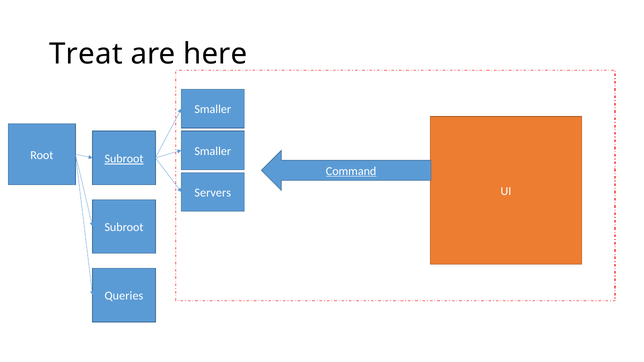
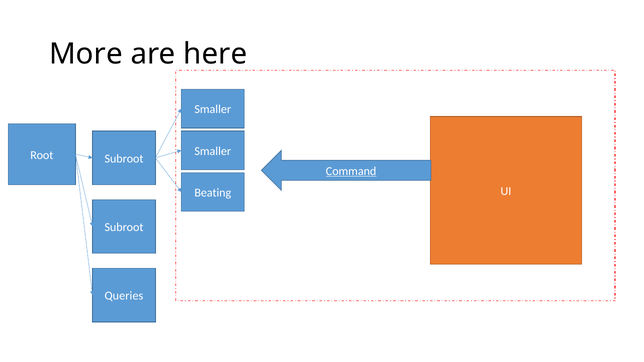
Treat: Treat -> More (86, 54)
Subroot underline: present -> none (124, 159)
Servers: Servers -> Beating (213, 193)
